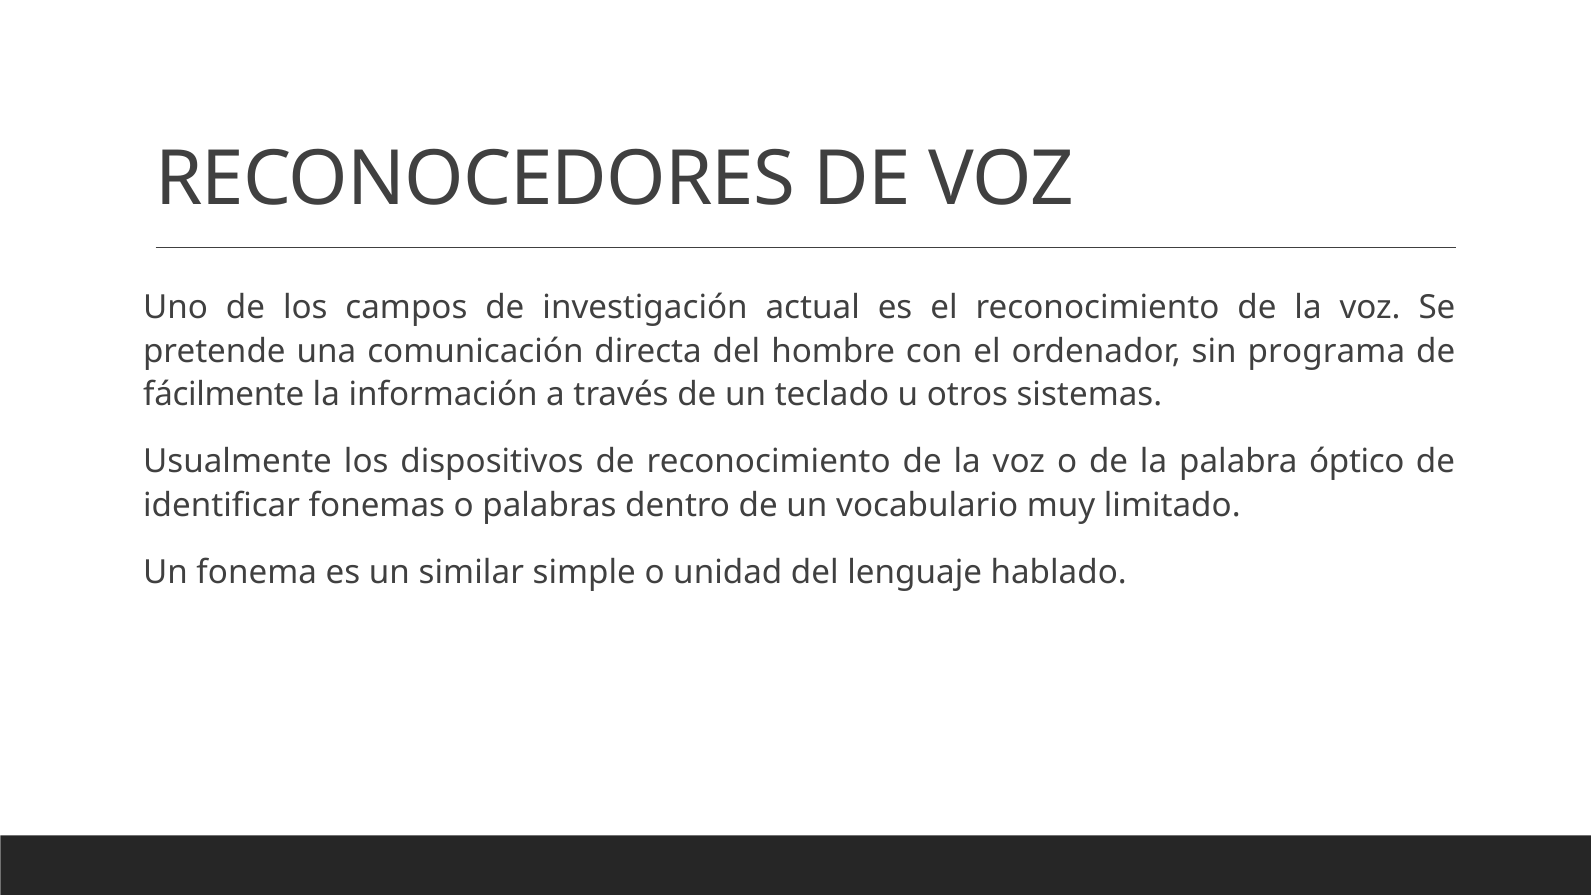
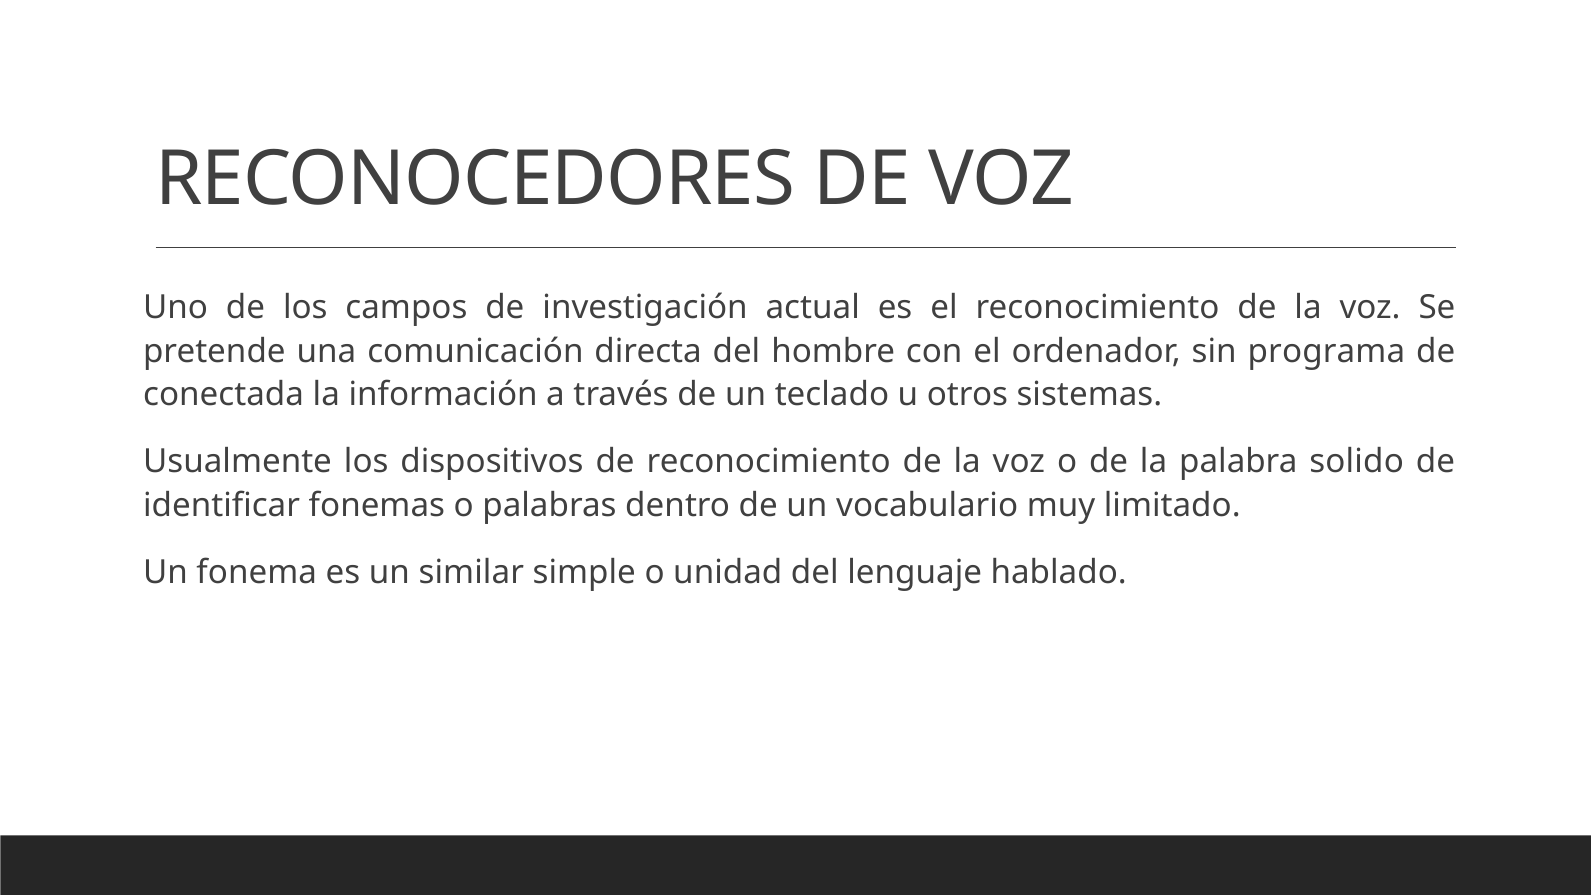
fácilmente: fácilmente -> conectada (224, 395)
óptico: óptico -> solido (1357, 462)
